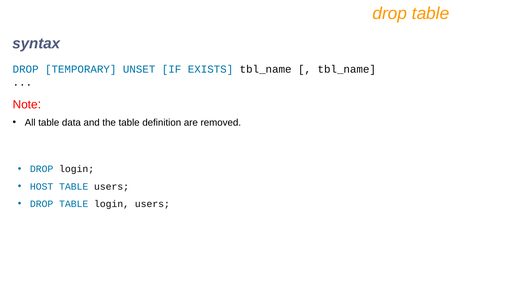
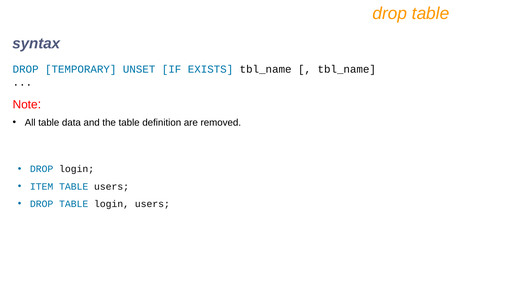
HOST: HOST -> ITEM (42, 187)
